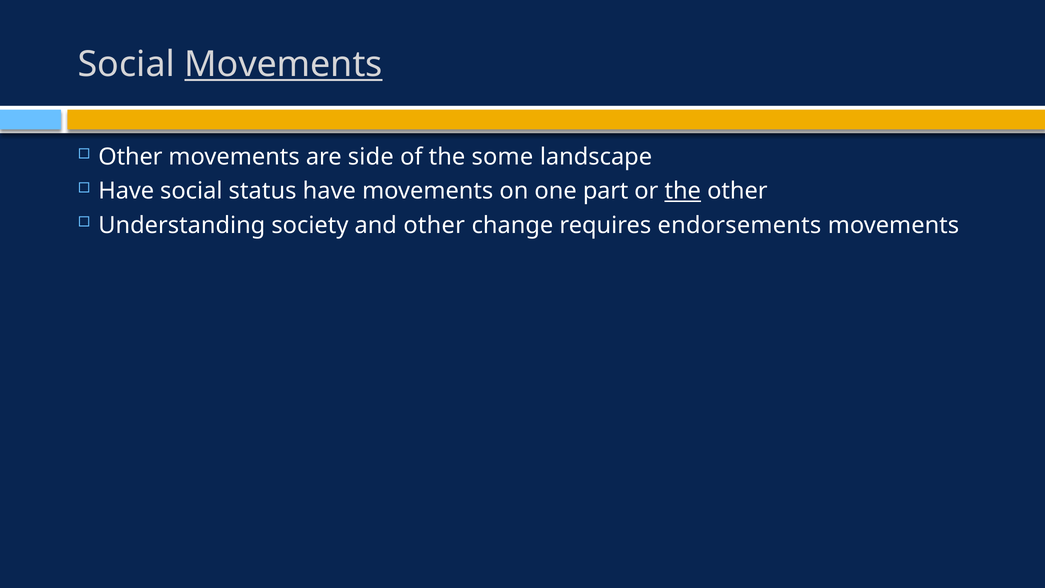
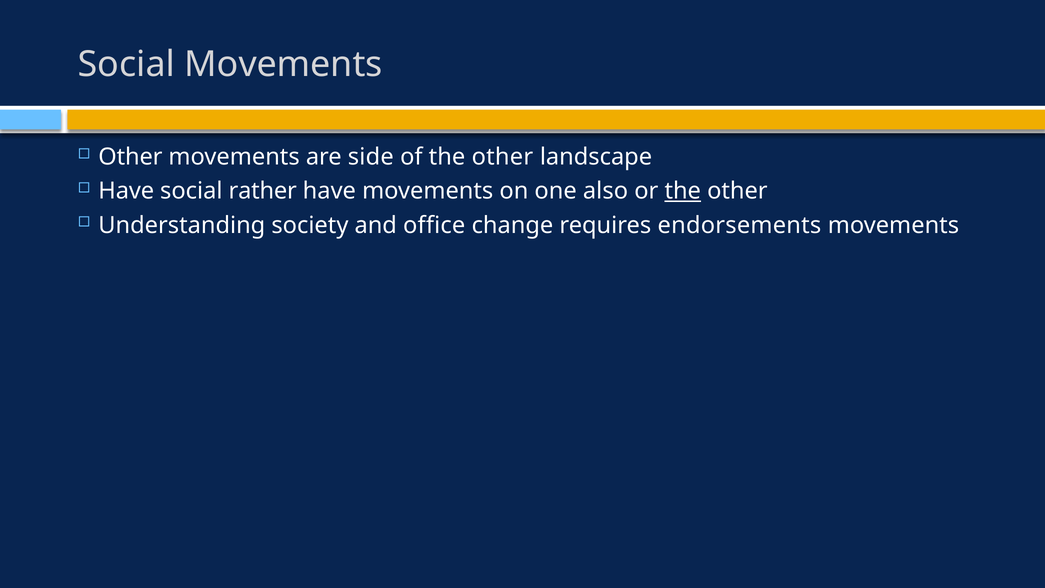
Movements underline: present -> none (284, 65)
of the some: some -> other (502, 157)
status: status -> rather (263, 191)
part: part -> also (606, 191)
and other: other -> office (434, 225)
